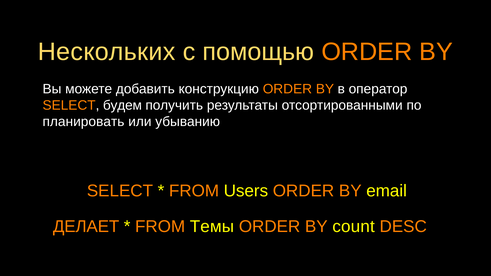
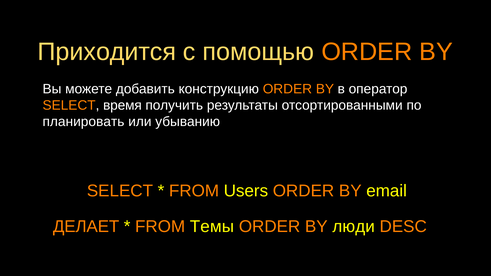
Нескольких: Нескольких -> Приходится (107, 52)
будем: будем -> время (122, 105)
count: count -> люди (354, 227)
